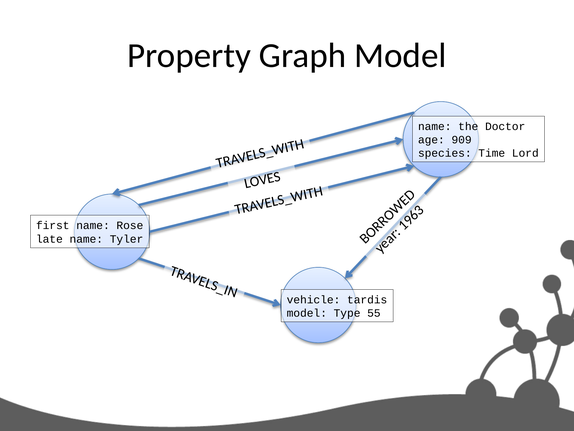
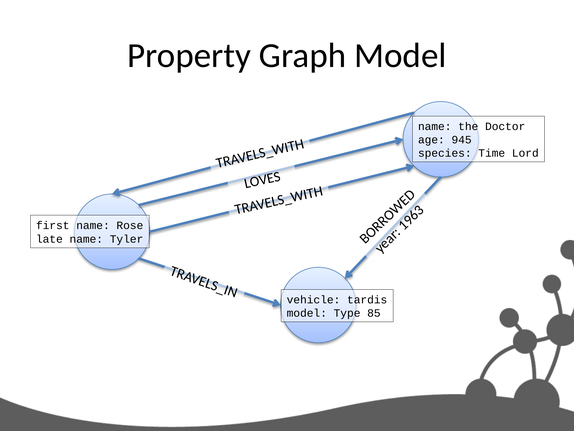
909: 909 -> 945 (462, 140)
55: 55 -> 85 (374, 313)
